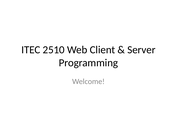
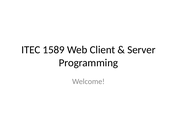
2510: 2510 -> 1589 (54, 50)
